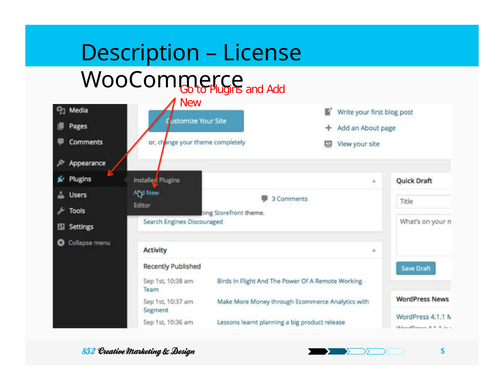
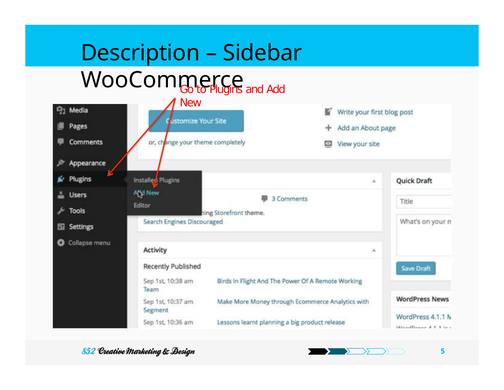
License: License -> Sidebar (263, 53)
